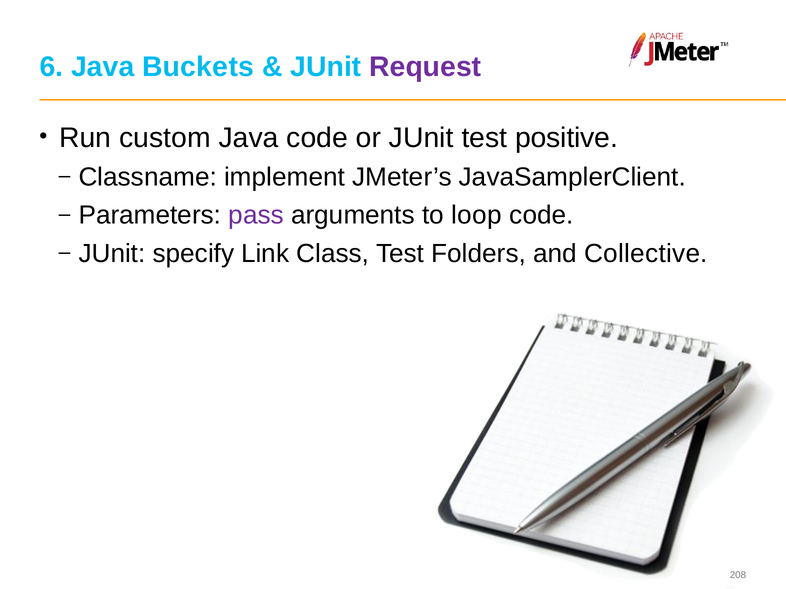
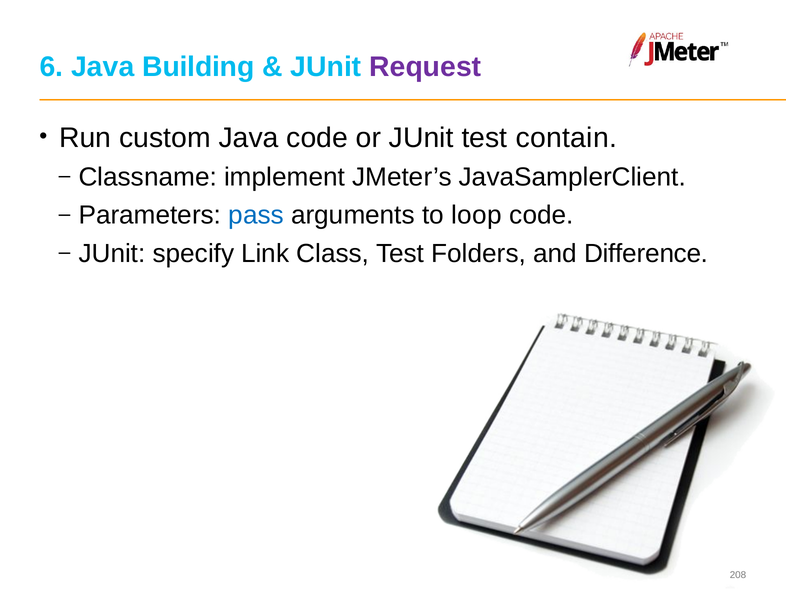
Buckets: Buckets -> Building (198, 67)
positive: positive -> contain (566, 138)
pass colour: purple -> blue (256, 215)
Collective: Collective -> Difference (646, 254)
